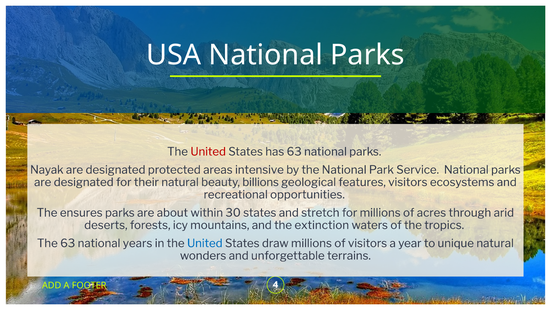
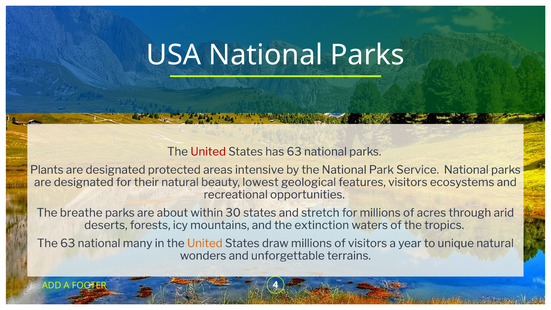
Nayak: Nayak -> Plants (47, 170)
billions: billions -> lowest (261, 182)
ensures: ensures -> breathe (81, 213)
years: years -> many (138, 243)
United colour: blue -> orange (205, 243)
